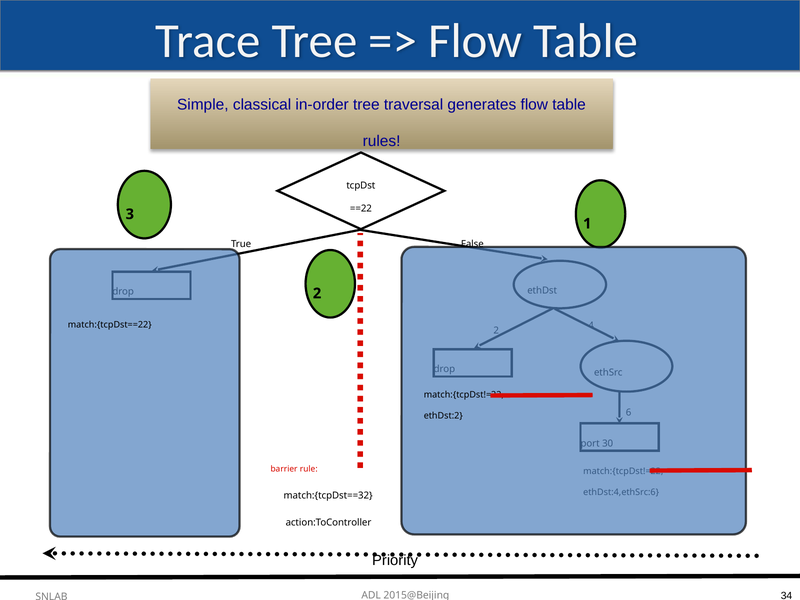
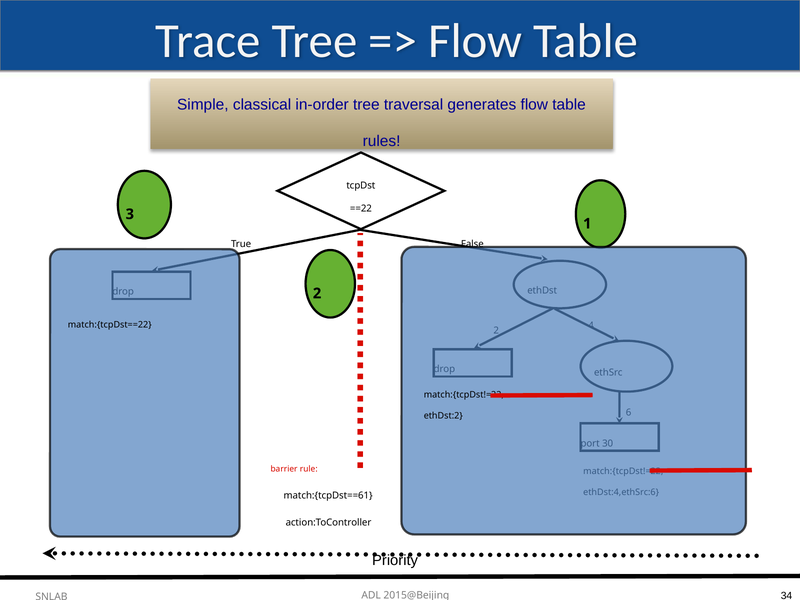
match:{tcpDst==32: match:{tcpDst==32 -> match:{tcpDst==61 (328, 496)
